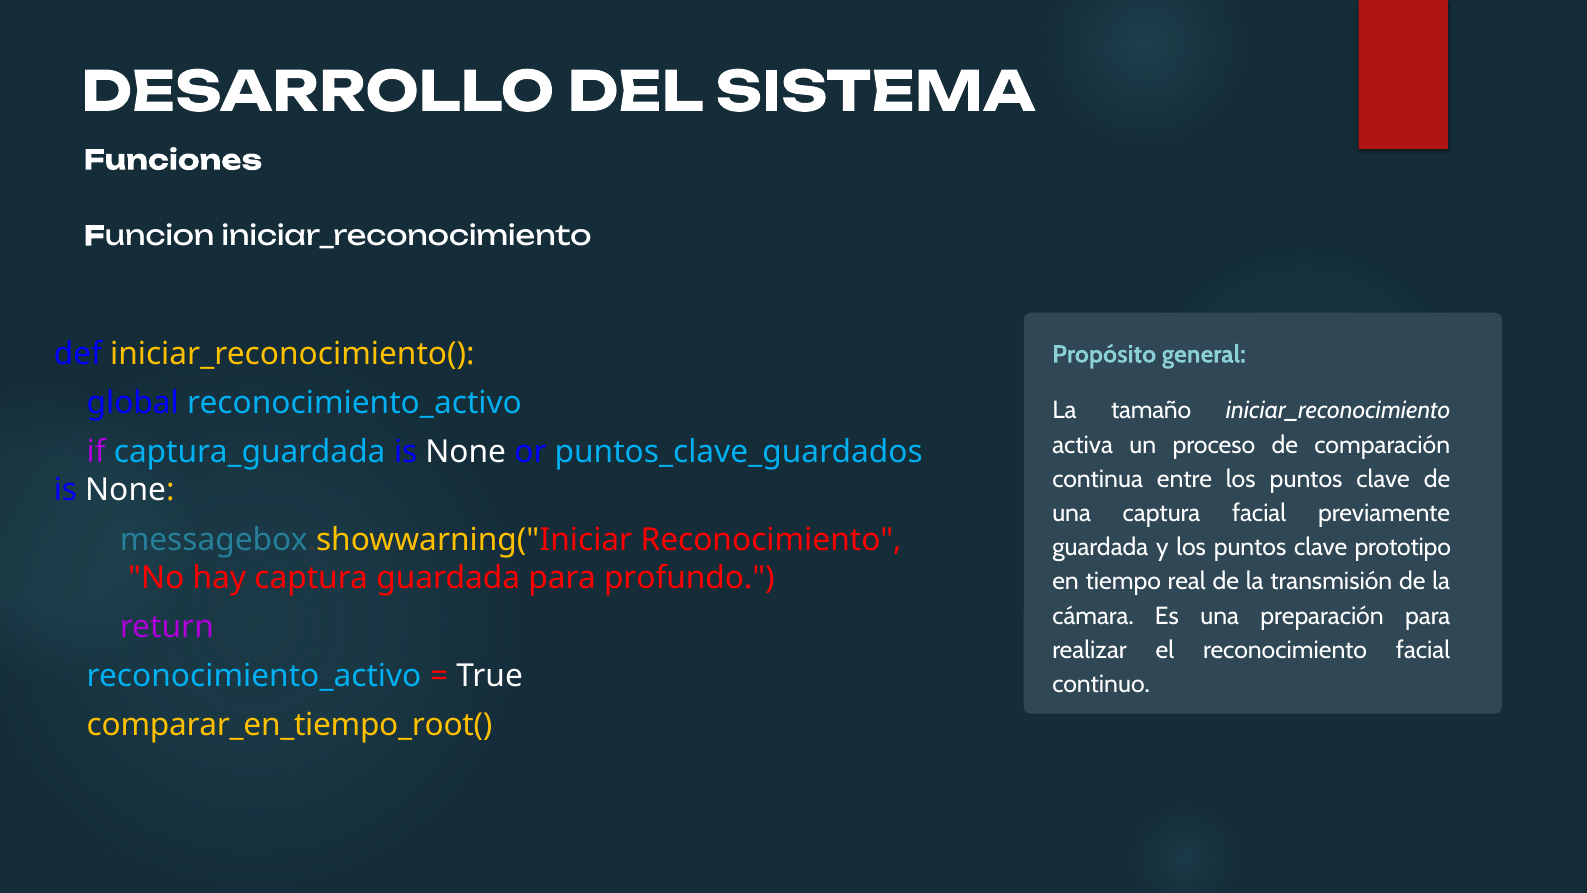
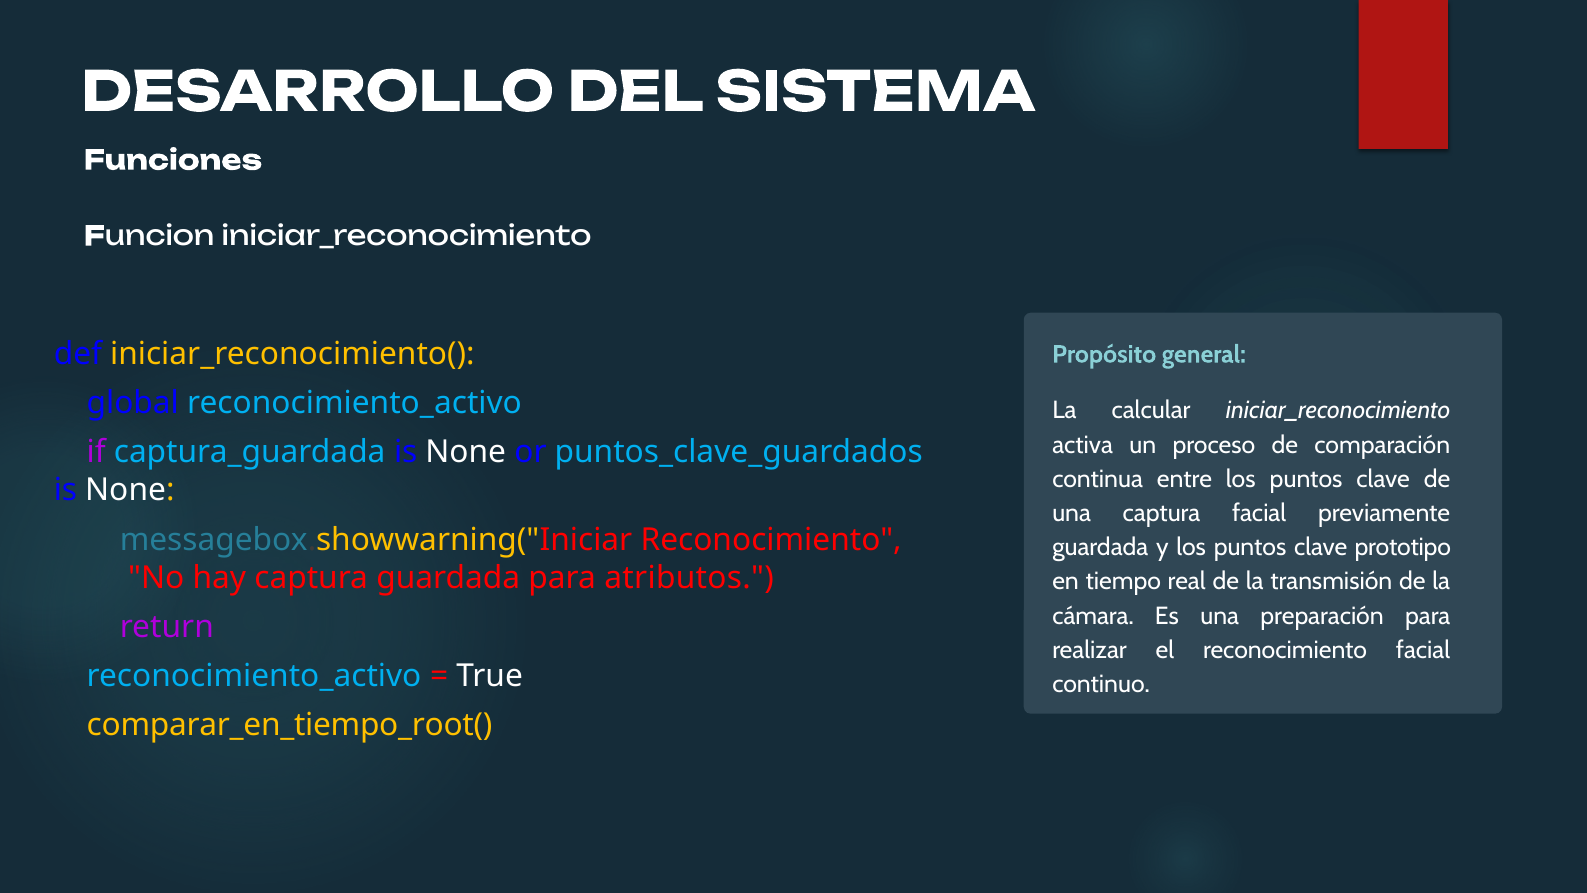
tamaño: tamaño -> calcular (1151, 410)
profundo: profundo -> atributos (689, 577)
